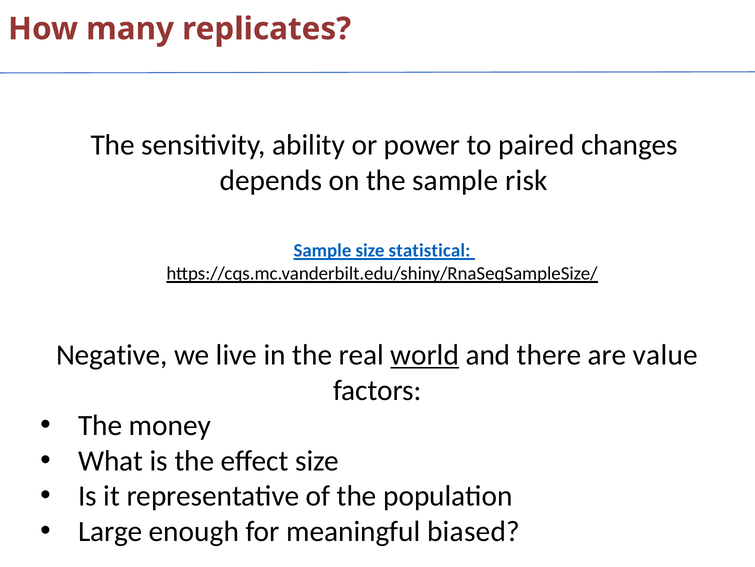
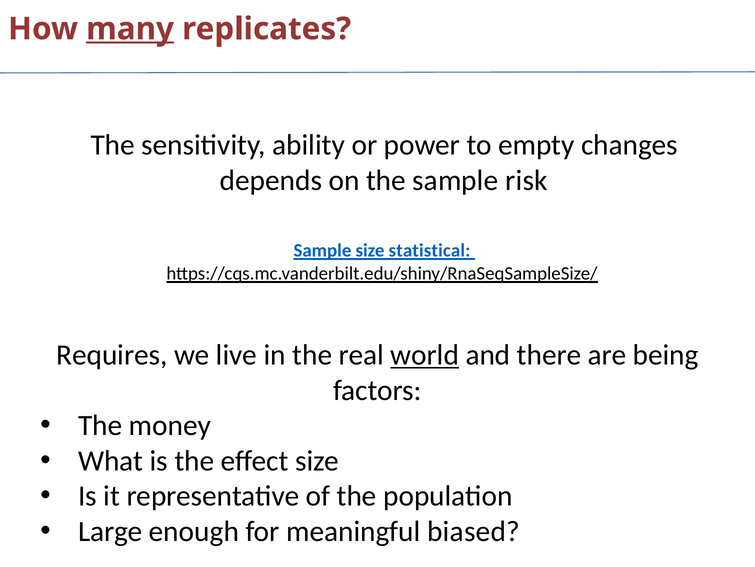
many underline: none -> present (130, 29)
paired: paired -> empty (536, 145)
Negative: Negative -> Requires (112, 355)
value: value -> being (666, 355)
